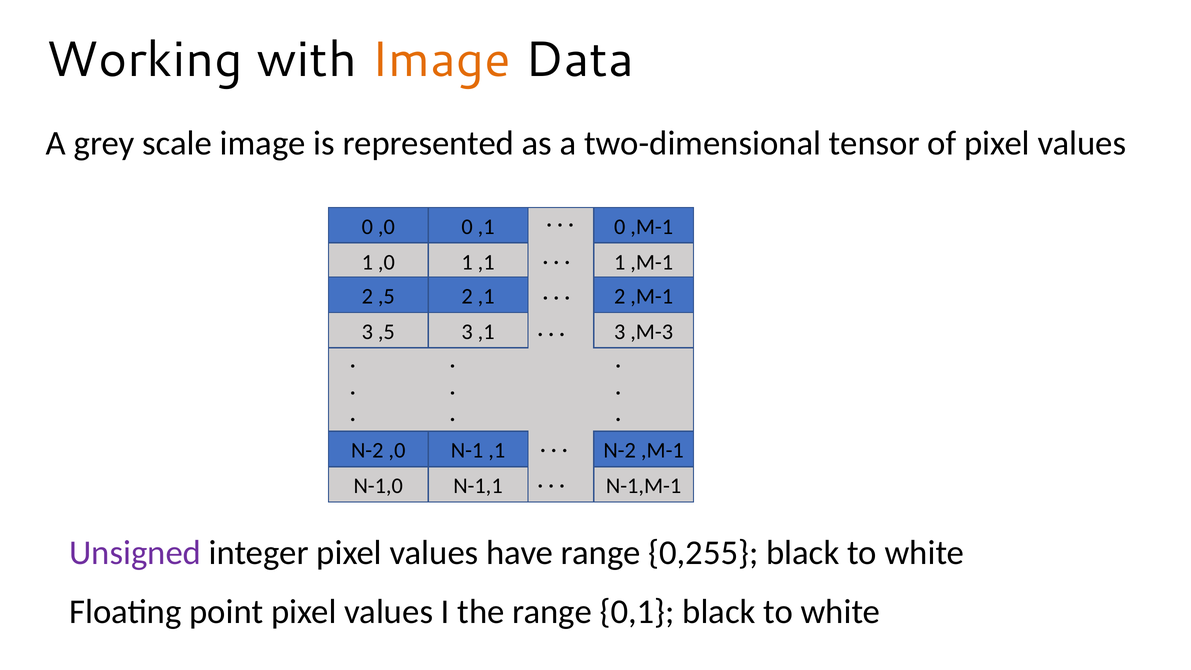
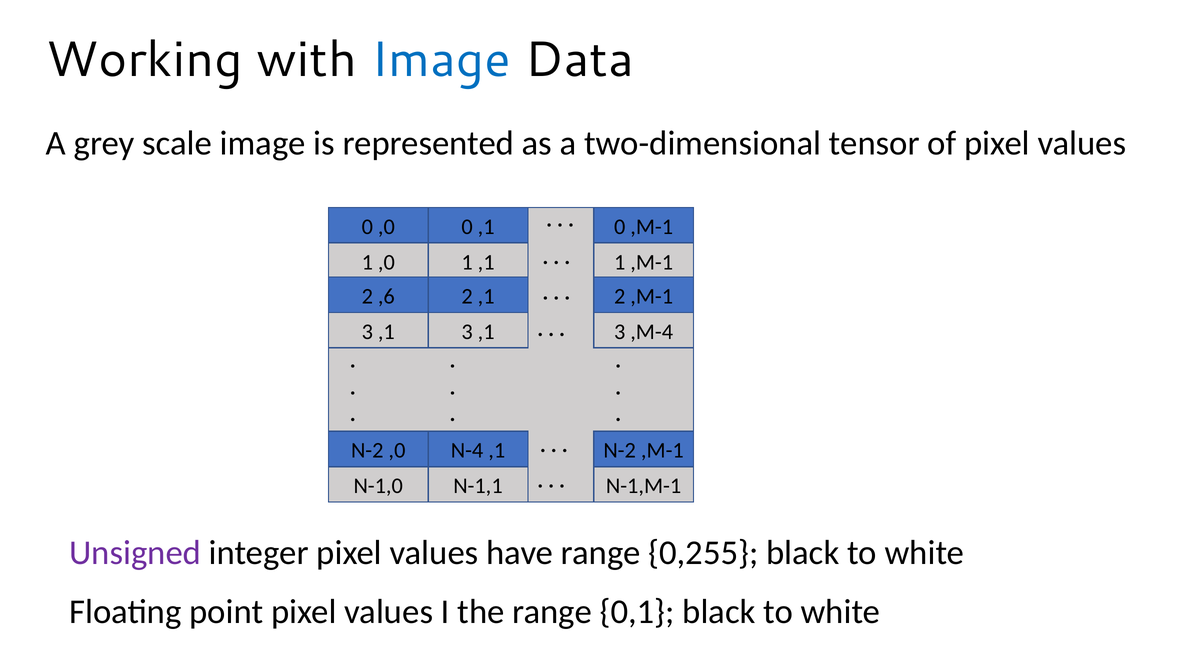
Image colour: orange -> blue (441, 60)
2 ,5: ,5 -> ,6 (386, 296)
,5: ,5 -> ,1 (386, 332)
,M-3: ,M-3 -> ,M-4 (652, 332)
N-1: N-1 -> N-4 (467, 450)
